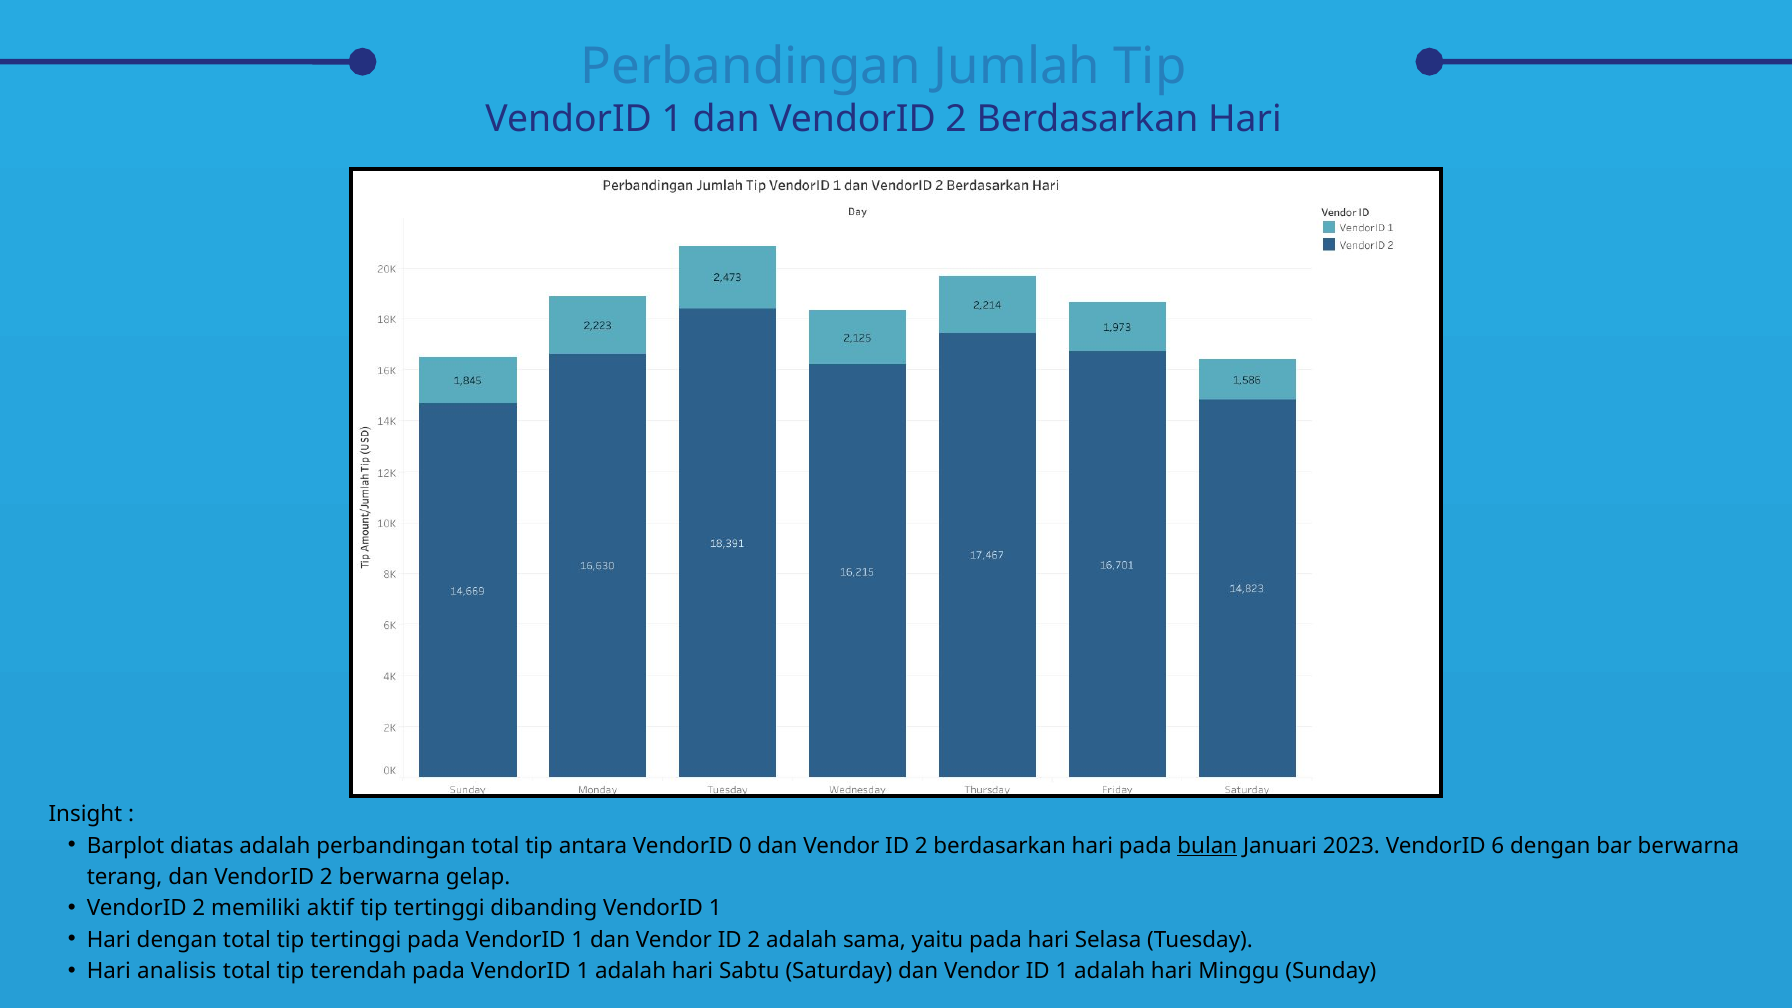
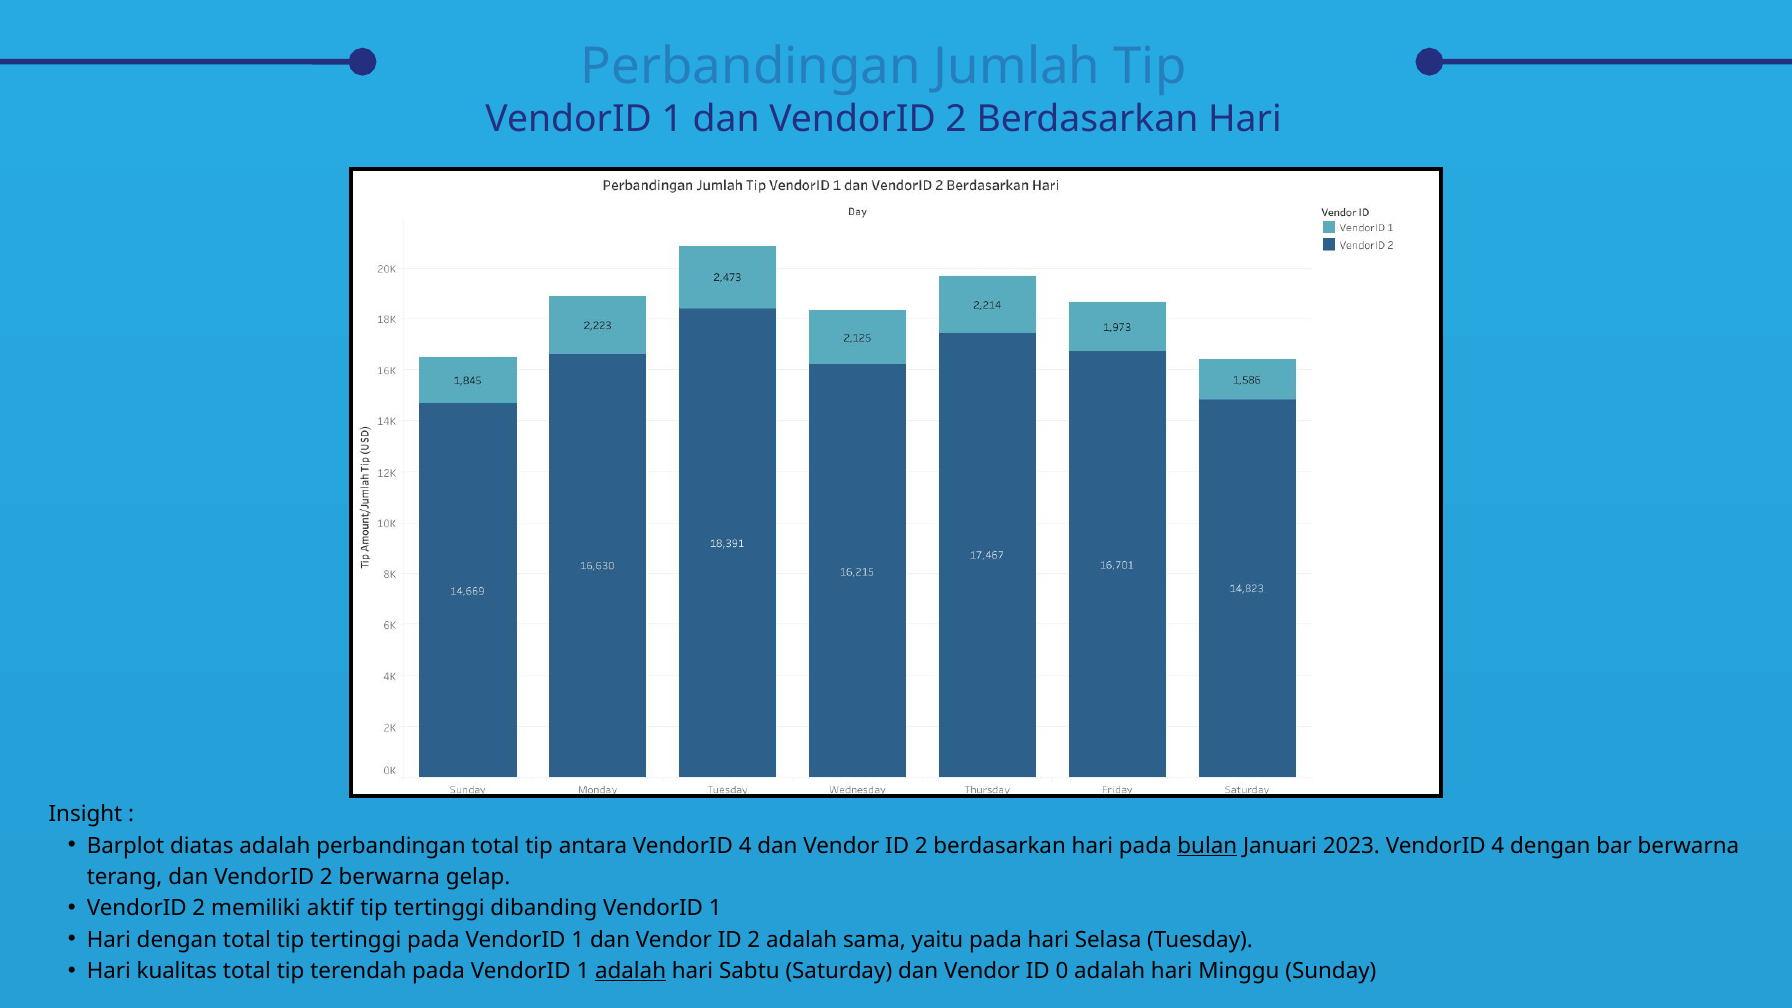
antara VendorID 0: 0 -> 4 (745, 846)
2023 VendorID 6: 6 -> 4 (1498, 846)
analisis: analisis -> kualitas (177, 971)
adalah underline: none -> present (631, 971)
ID 1: 1 -> 0 (1062, 971)
